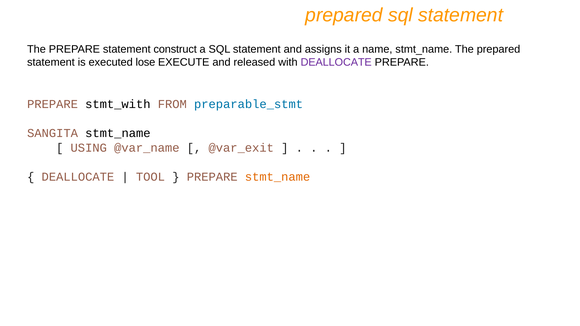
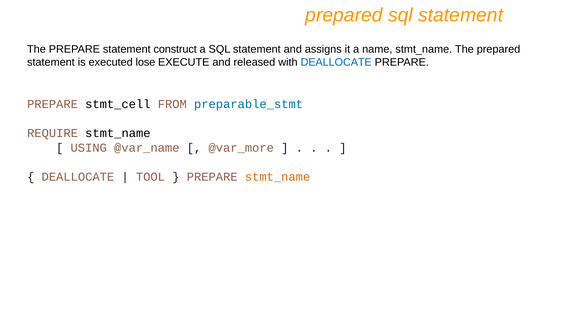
DEALLOCATE colour: purple -> blue (336, 62)
stmt_with: stmt_with -> stmt_cell (118, 104)
SANGITA: SANGITA -> REQUIRE (53, 133)
@var_exit: @var_exit -> @var_more (241, 148)
